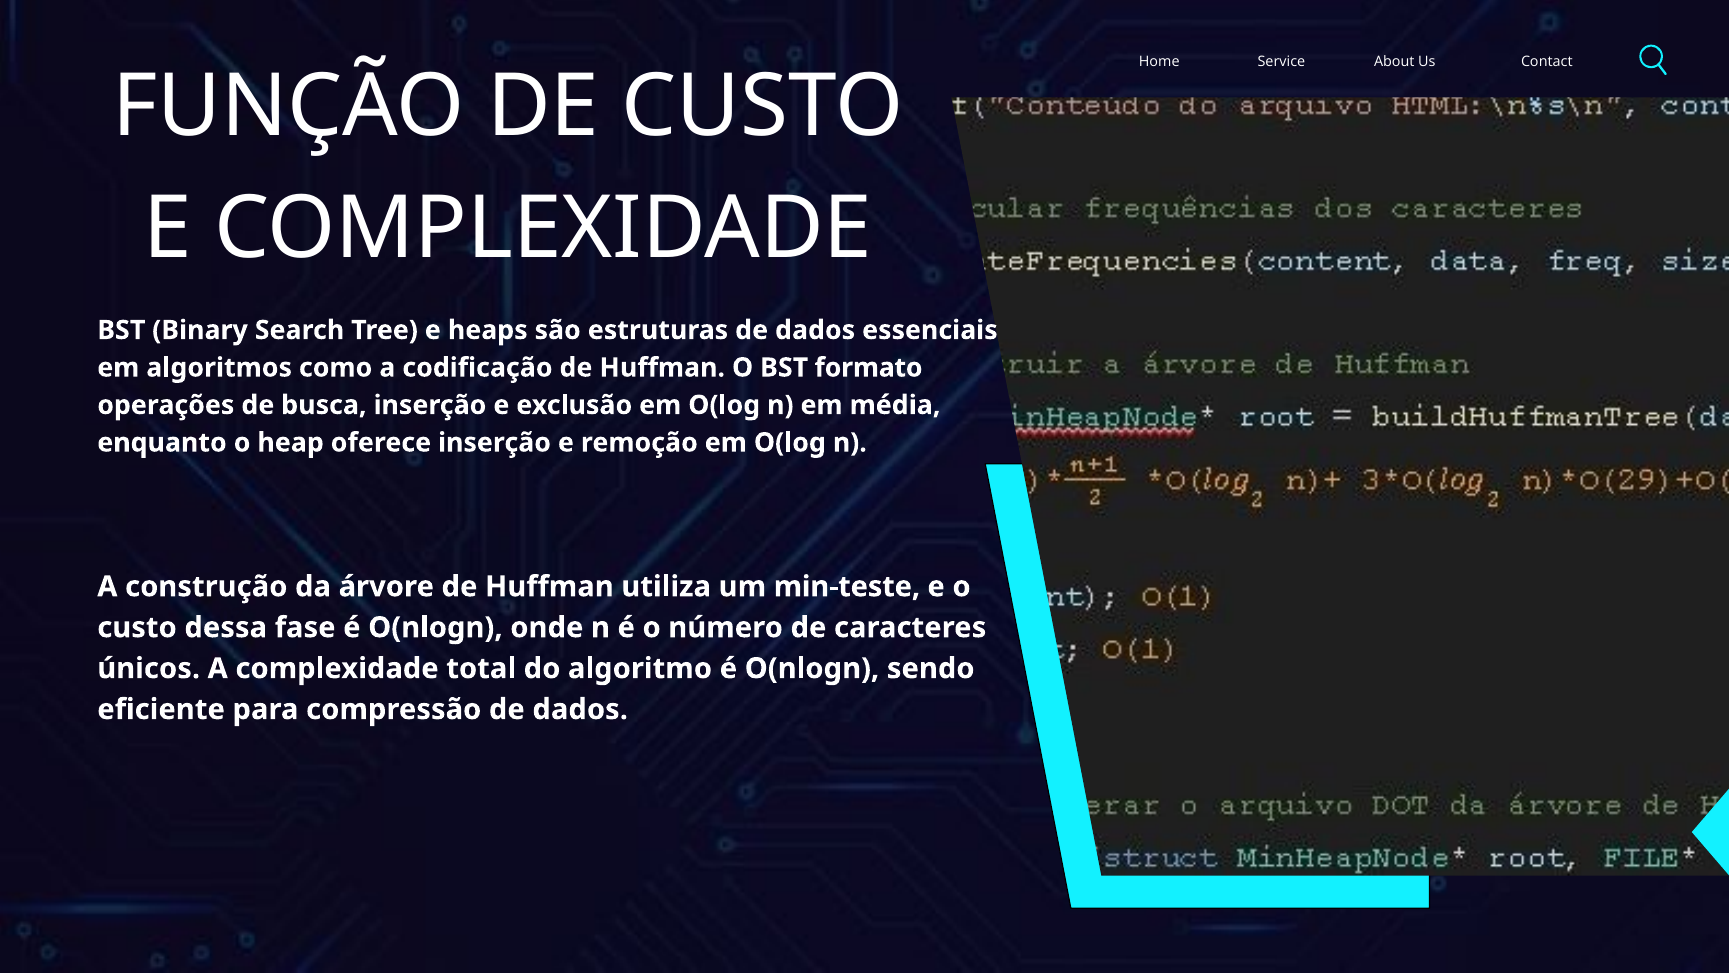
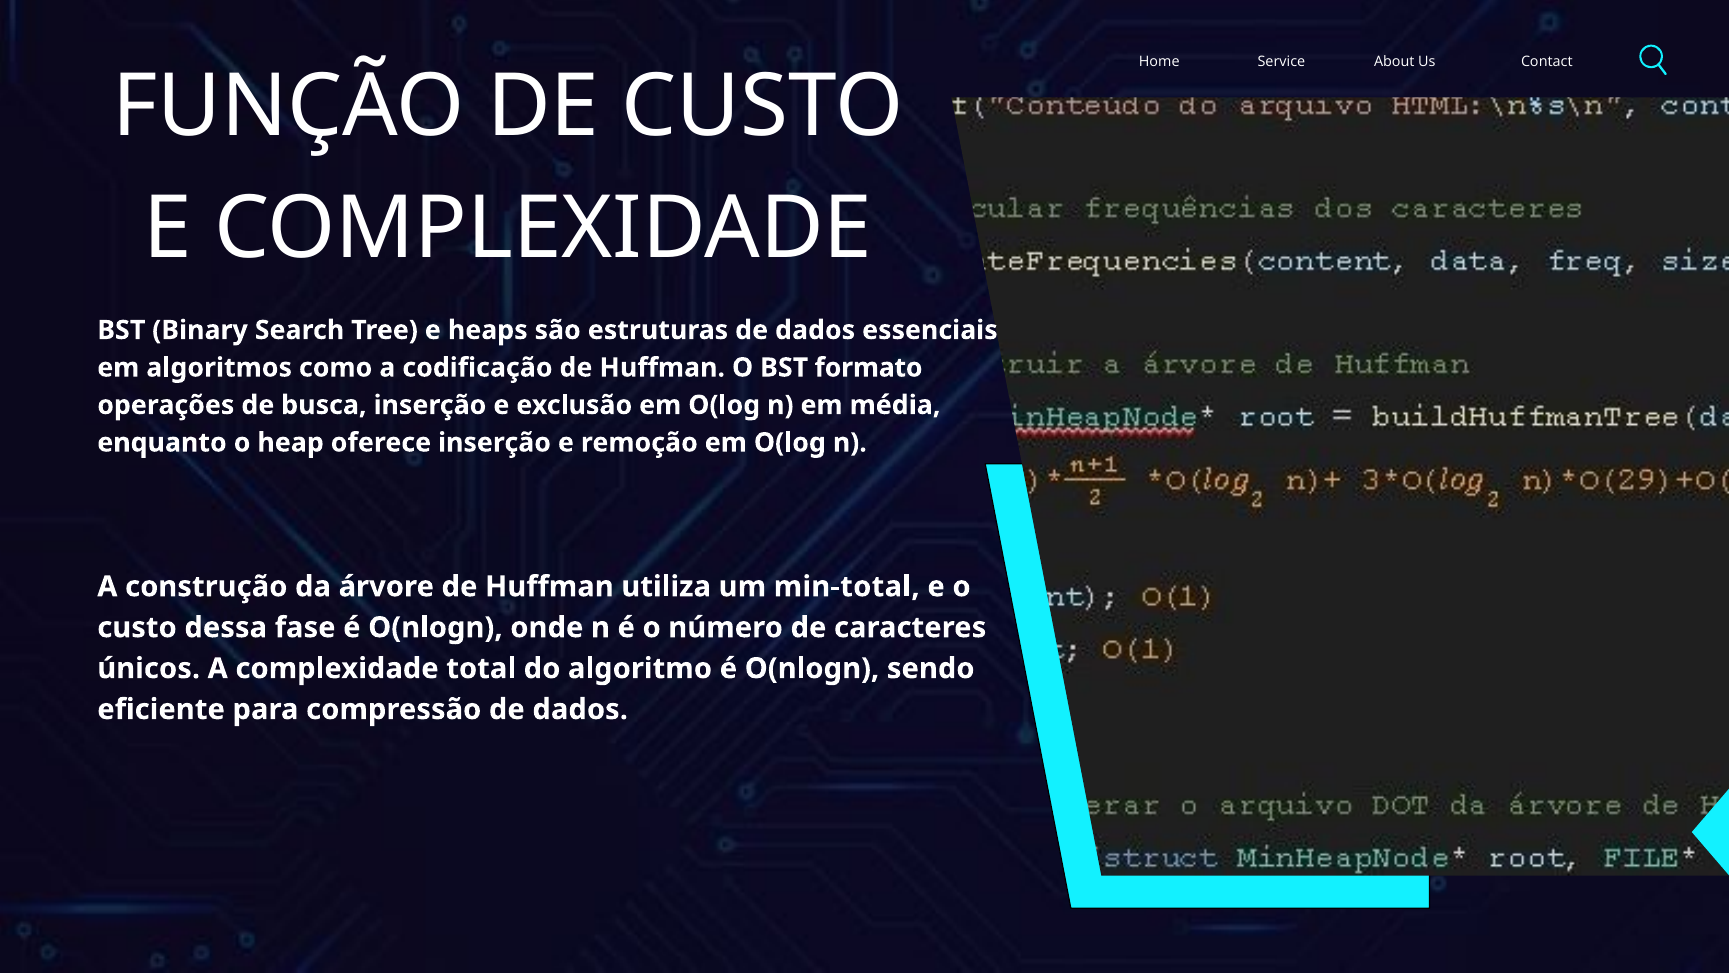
min-teste: min-teste -> min-total (847, 586)
